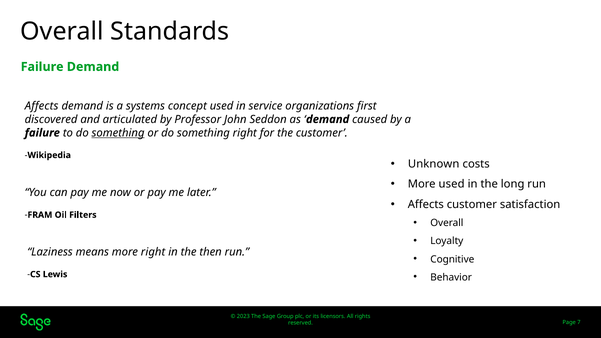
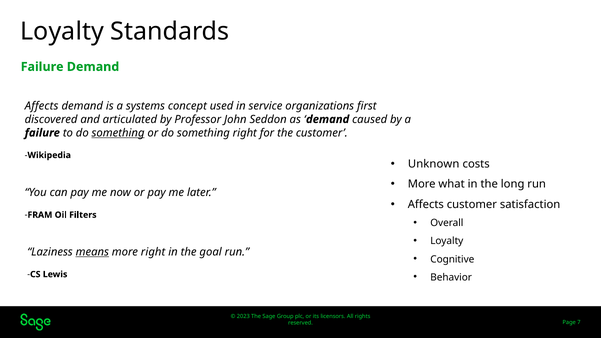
Overall: Overall -> Loyalty (62, 32)
More used: used -> what (452, 184)
means underline: none -> present (92, 252)
then: then -> goal (211, 252)
